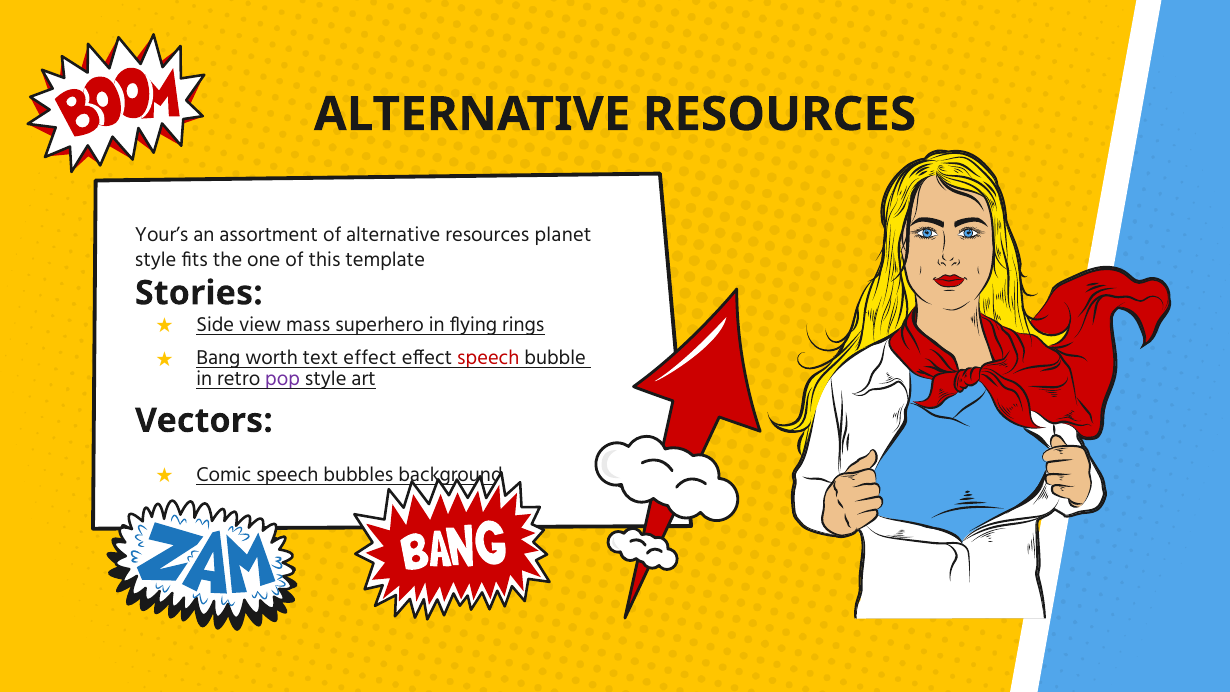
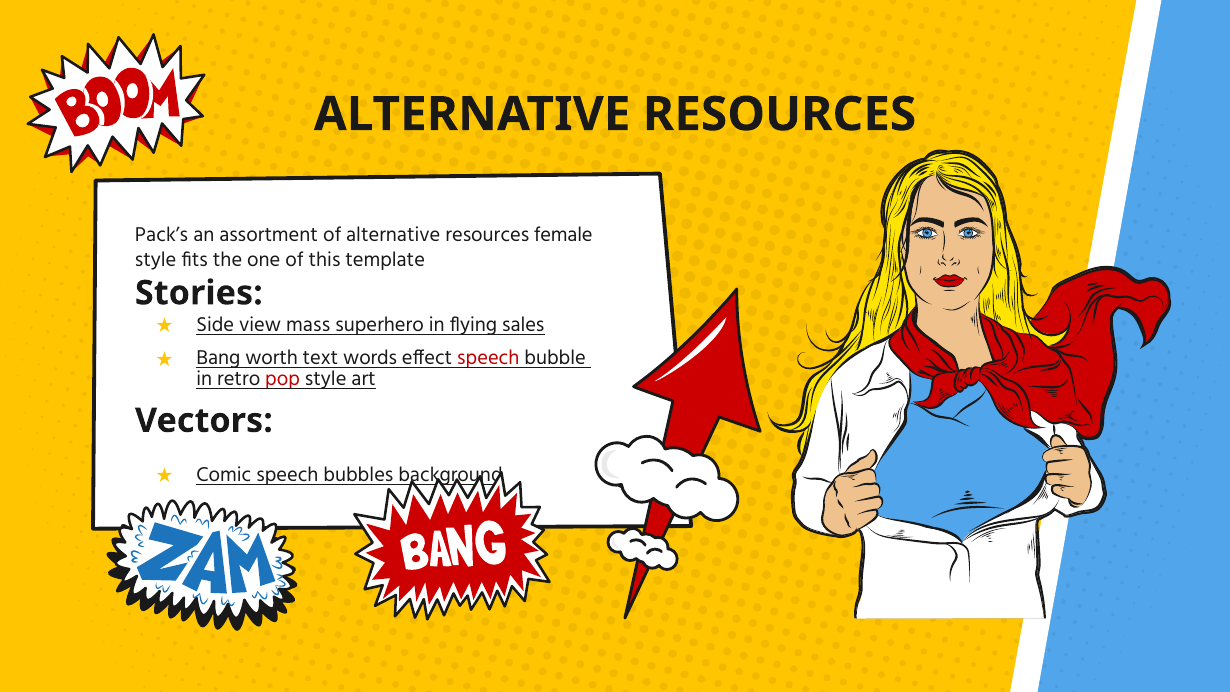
Your’s: Your’s -> Pack’s (162, 235)
planet: planet -> female (563, 235)
rings: rings -> sales (523, 325)
text effect: effect -> words (370, 358)
pop colour: purple -> red (283, 378)
